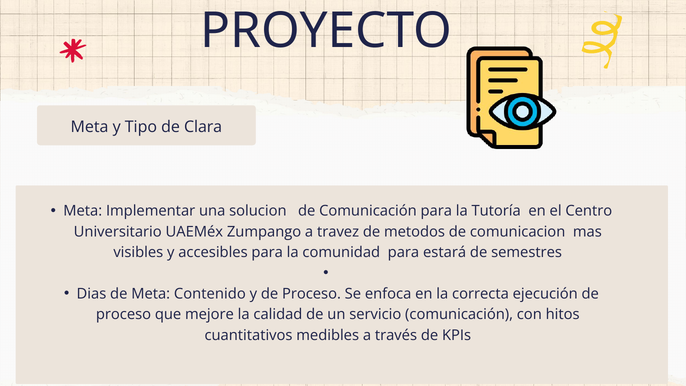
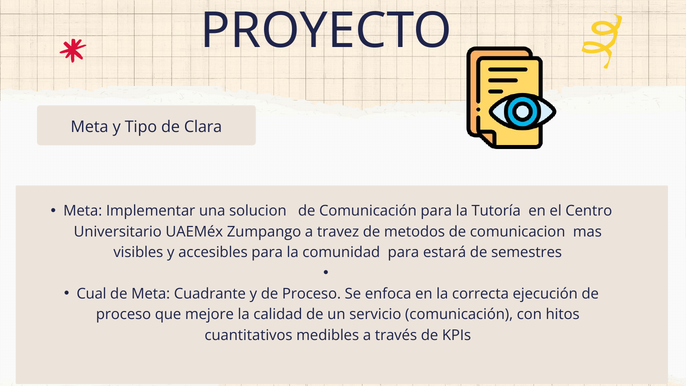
Dias: Dias -> Cual (92, 294)
Contenido: Contenido -> Cuadrante (210, 294)
